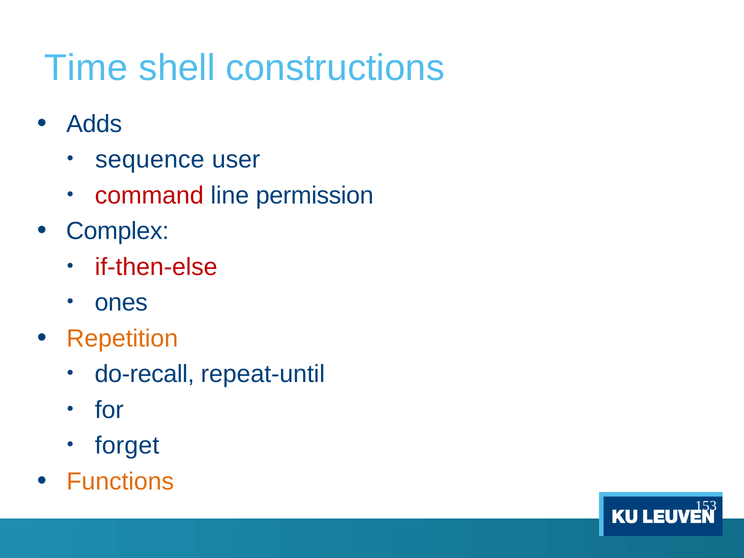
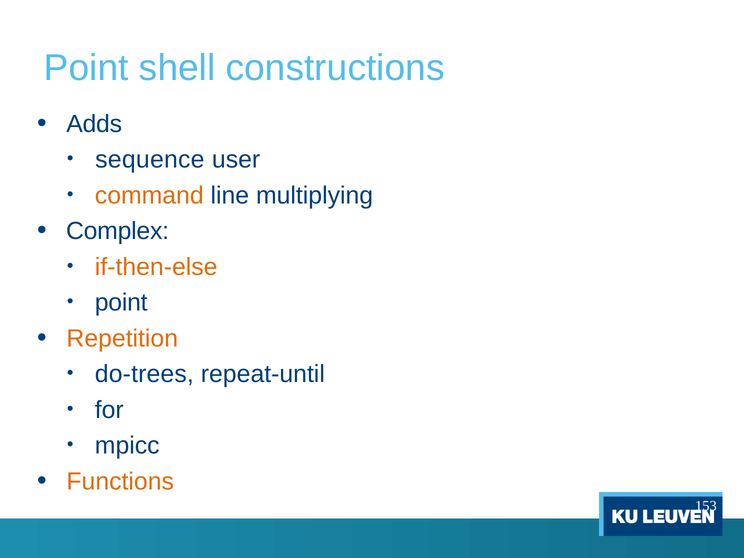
Time: Time -> Point (86, 68)
command colour: red -> orange (149, 195)
permission: permission -> multiplying (315, 195)
if-then-else colour: red -> orange (156, 267)
ones: ones -> point (121, 303)
do-recall: do-recall -> do-trees (144, 374)
forget: forget -> mpicc (127, 446)
